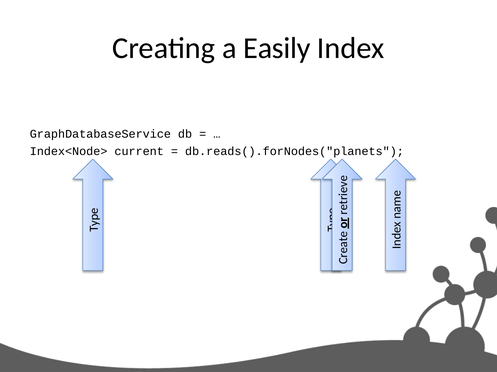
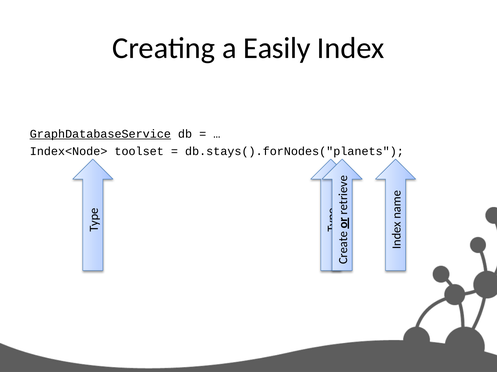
GraphDatabaseService underline: none -> present (100, 134)
current: current -> toolset (139, 151)
db.reads().forNodes("planets: db.reads().forNodes("planets -> db.stays().forNodes("planets (294, 151)
